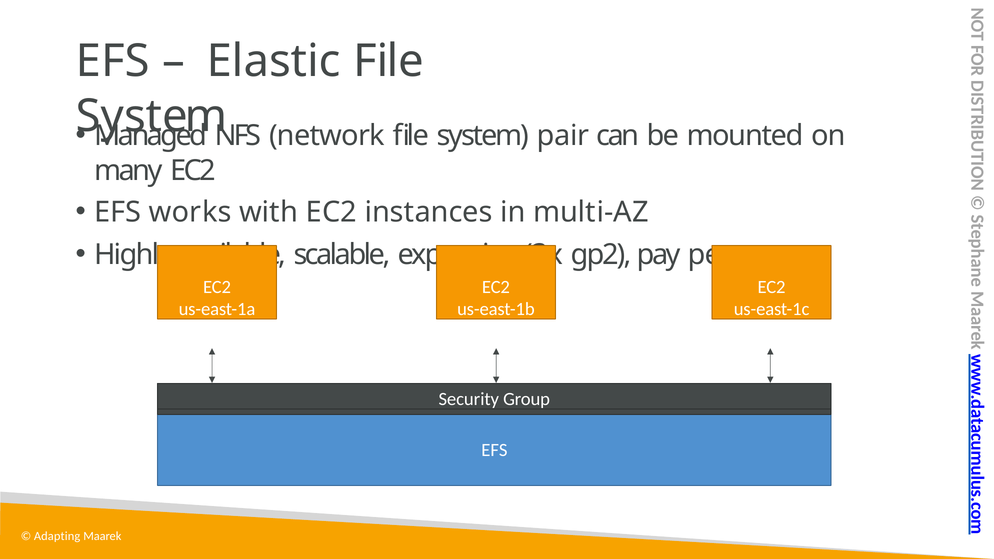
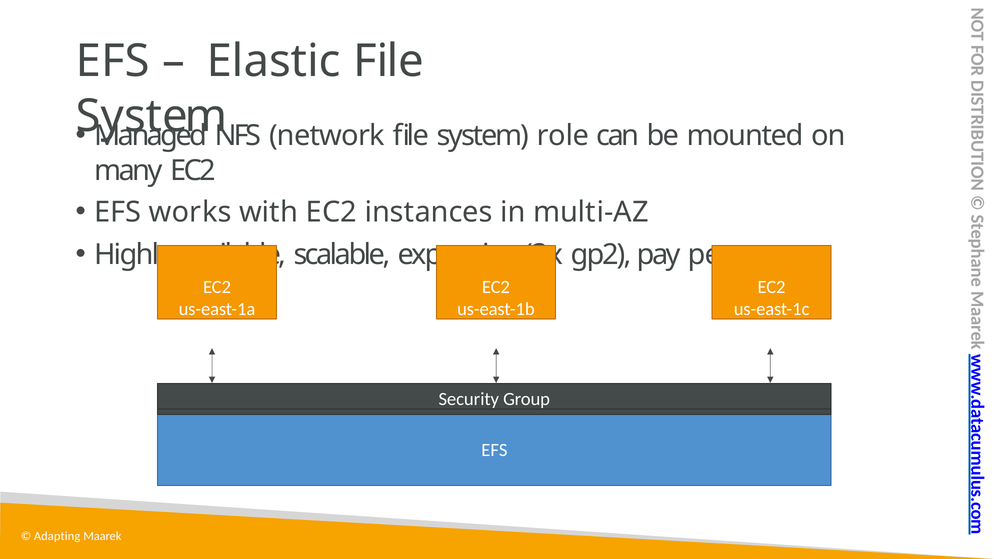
pair: pair -> role (563, 136)
